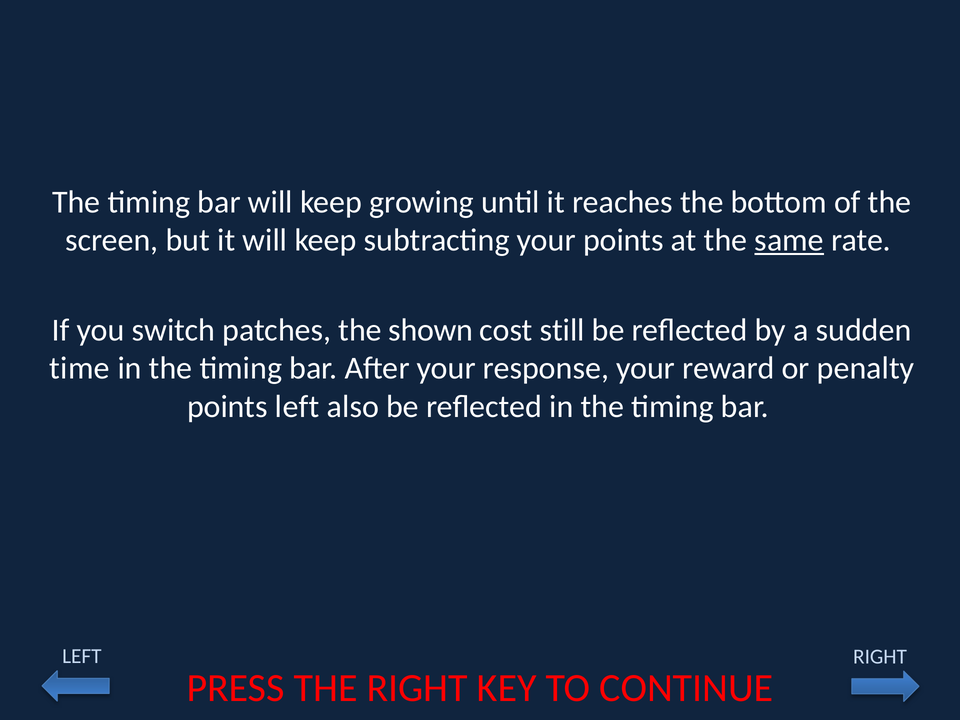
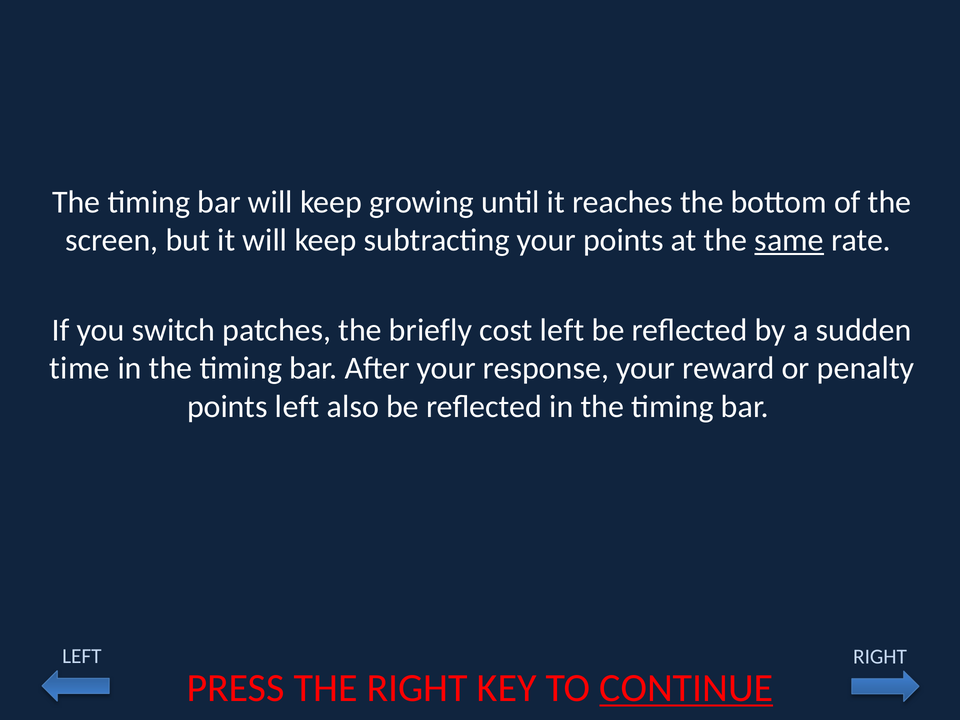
shown: shown -> briefly (431, 330)
cost still: still -> left (562, 330)
CONTINUE underline: none -> present (686, 688)
